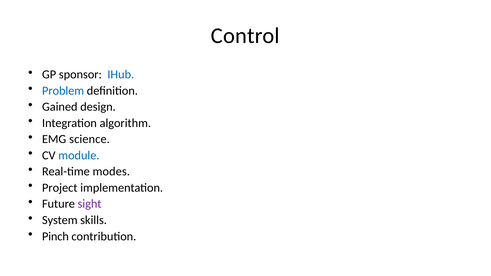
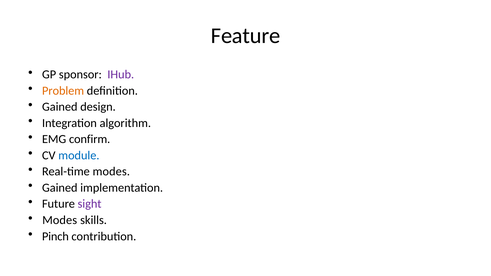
Control: Control -> Feature (246, 36)
IHub colour: blue -> purple (121, 75)
Problem colour: blue -> orange (63, 91)
science: science -> confirm (90, 139)
Project: Project -> Gained (60, 188)
System: System -> Modes (60, 220)
